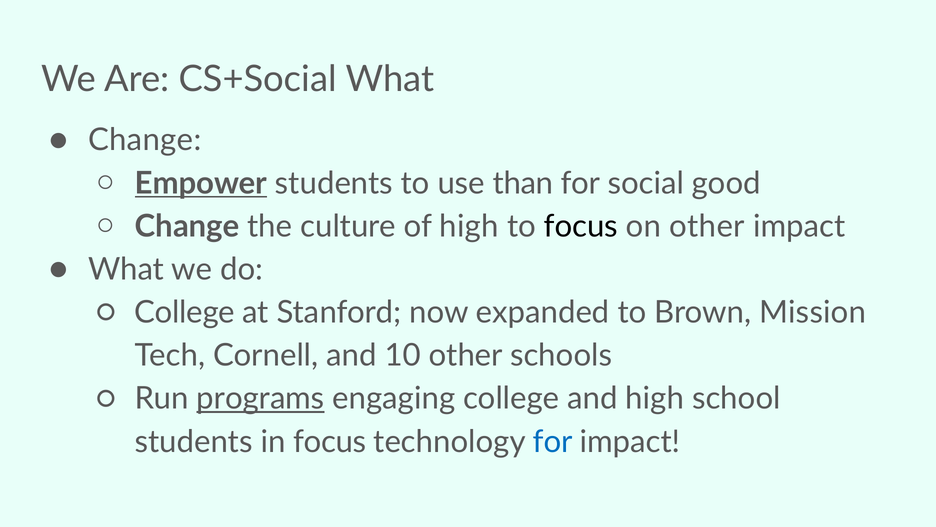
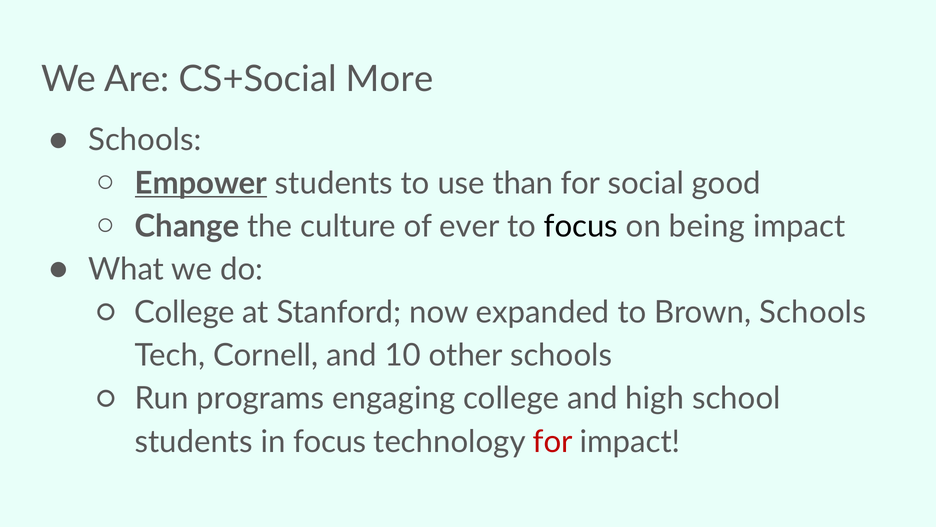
CS+Social What: What -> More (390, 79)
Change: Change -> Schools (145, 140)
of high: high -> ever (469, 226)
on other: other -> being (707, 226)
Brown Mission: Mission -> Schools (813, 312)
programs underline: present -> none (260, 398)
for colour: blue -> red (553, 441)
